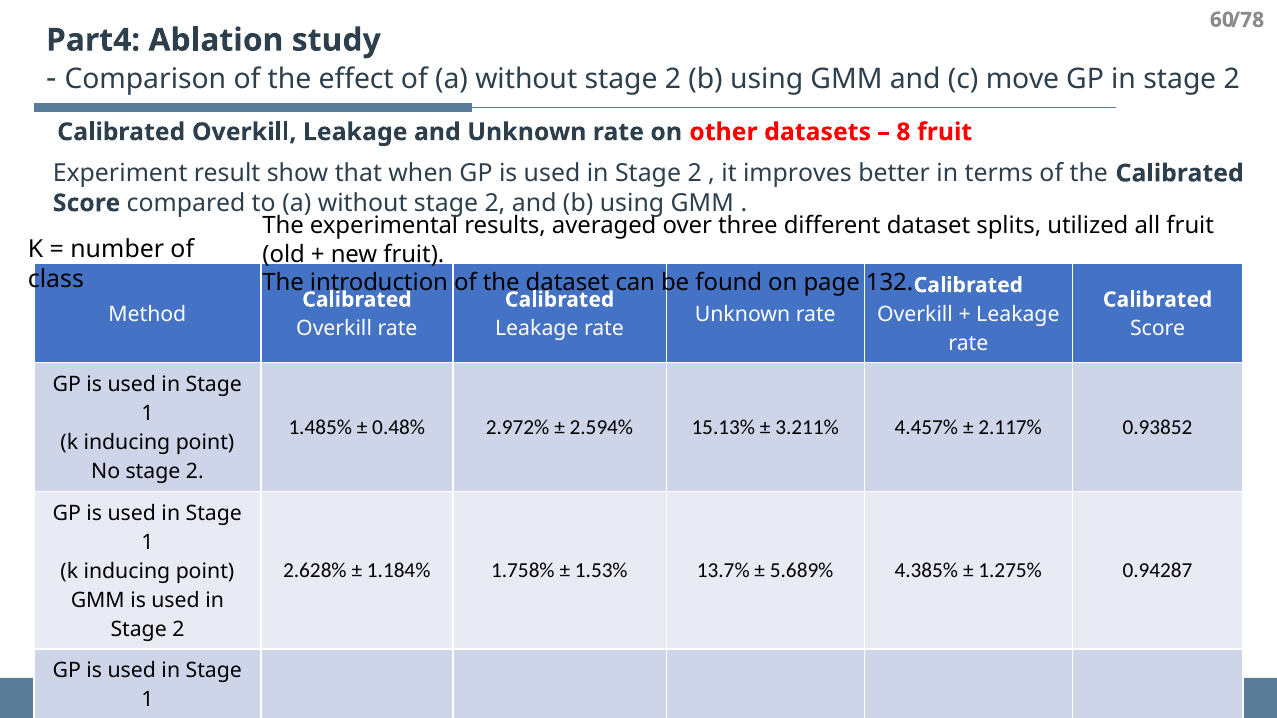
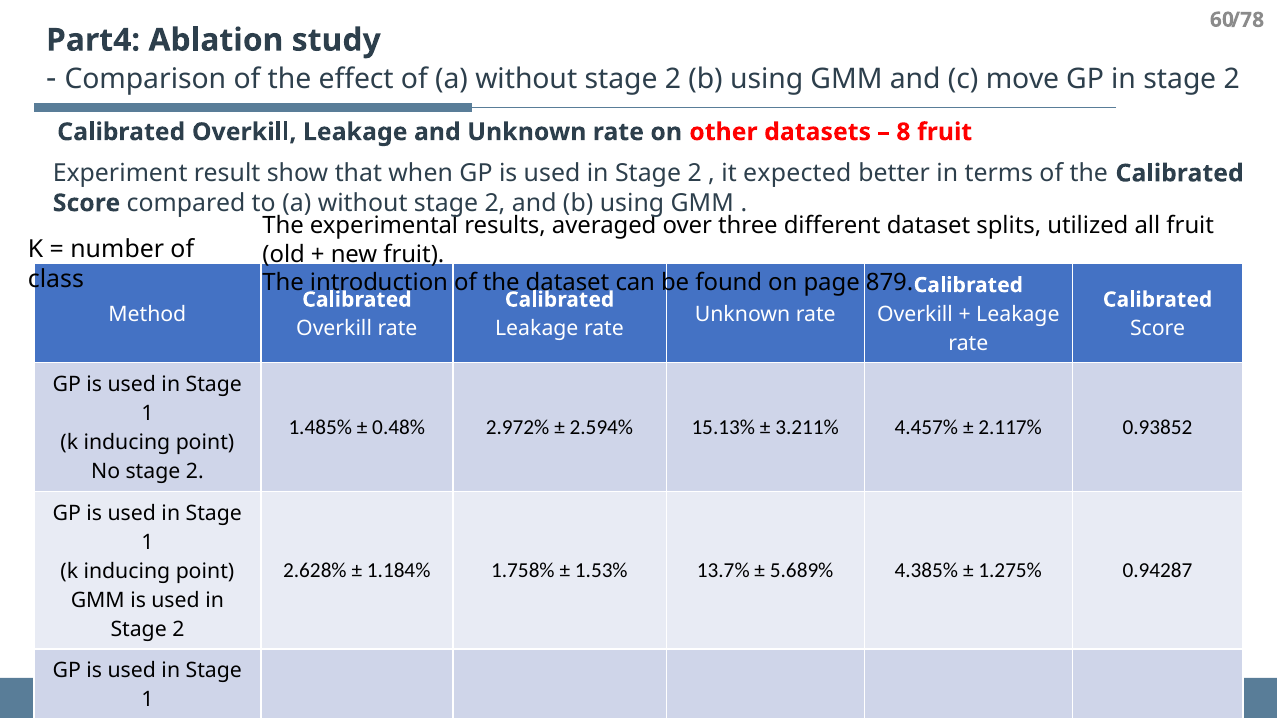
improves: improves -> expected (797, 173)
132: 132 -> 879 (890, 283)
